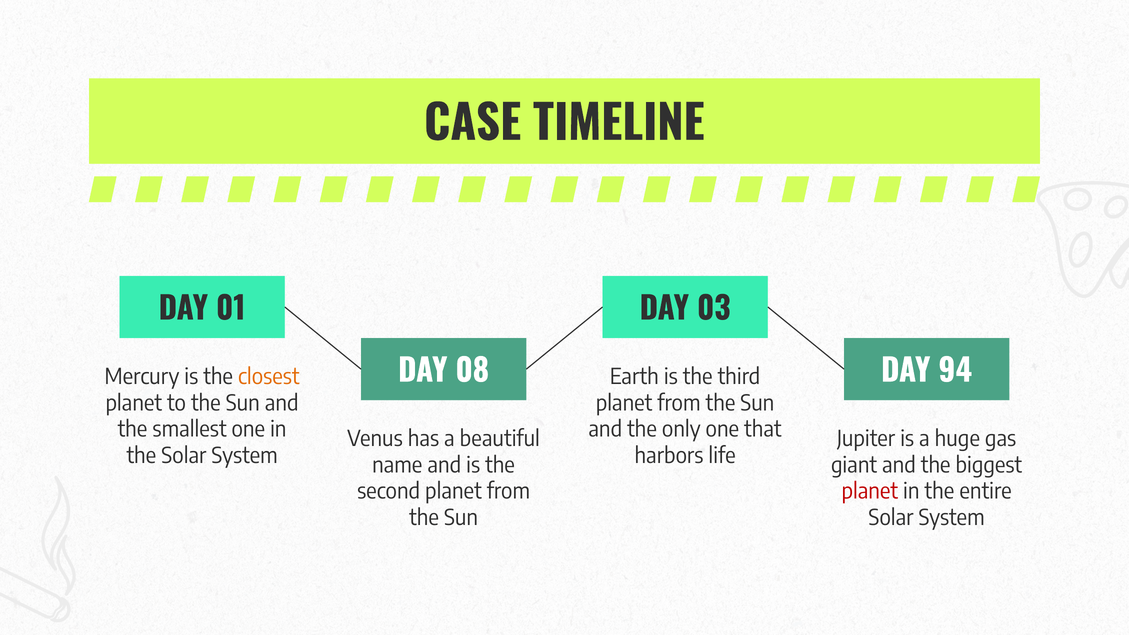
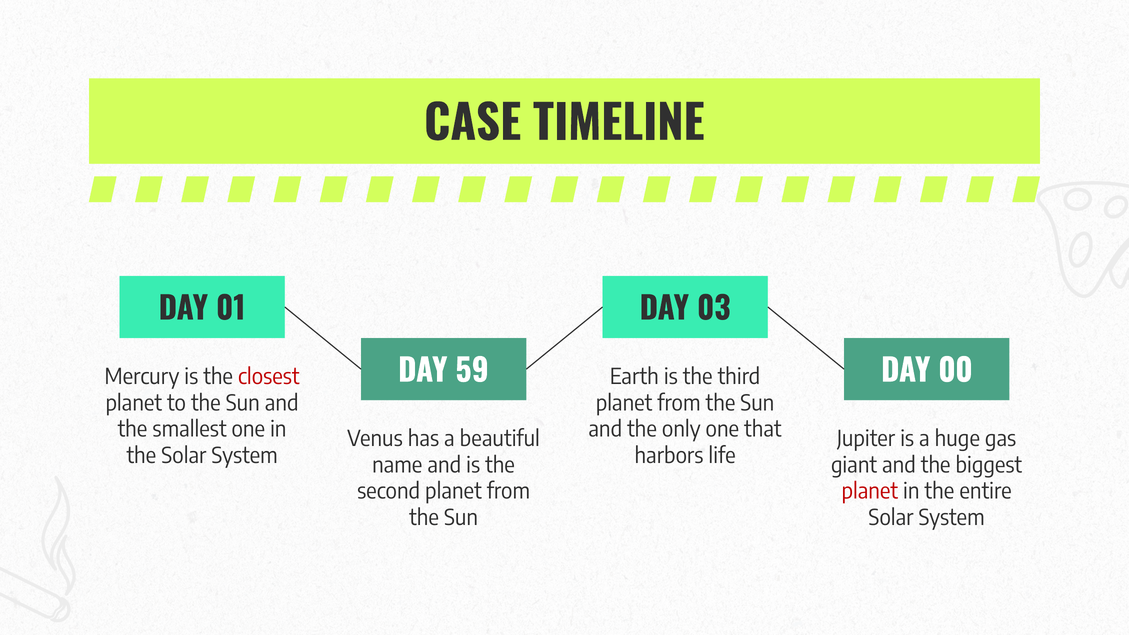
08: 08 -> 59 (472, 371)
94: 94 -> 00 (956, 371)
closest colour: orange -> red (269, 377)
